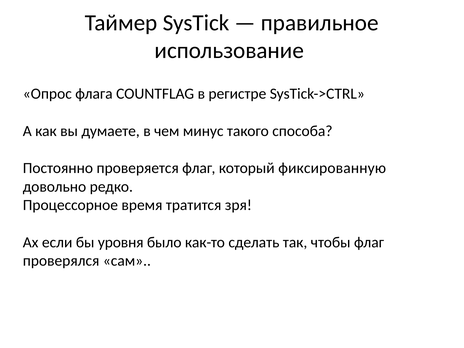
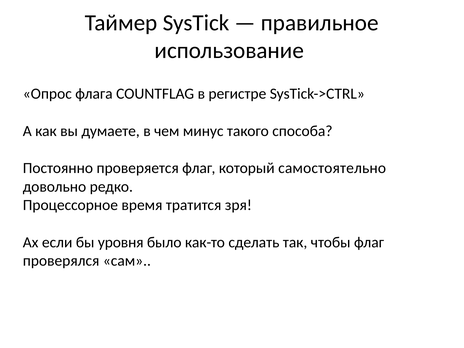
фиксированную: фиксированную -> самостоятельно (332, 168)
